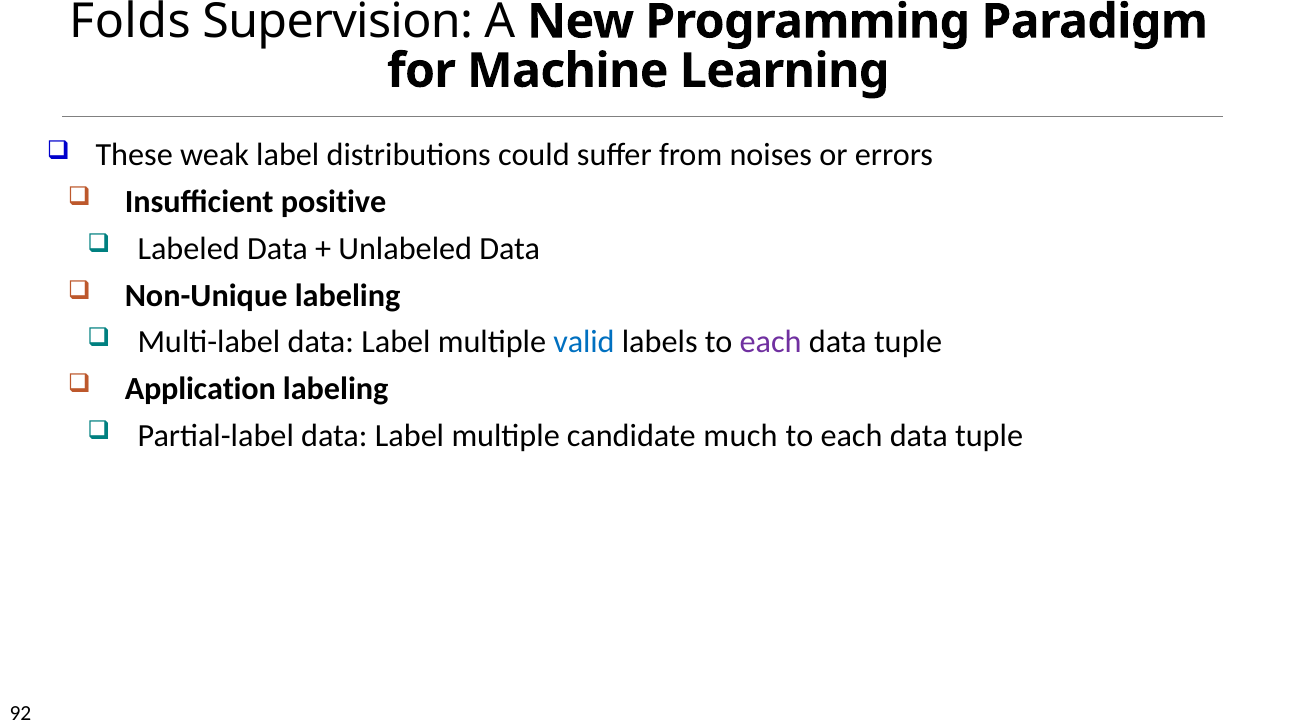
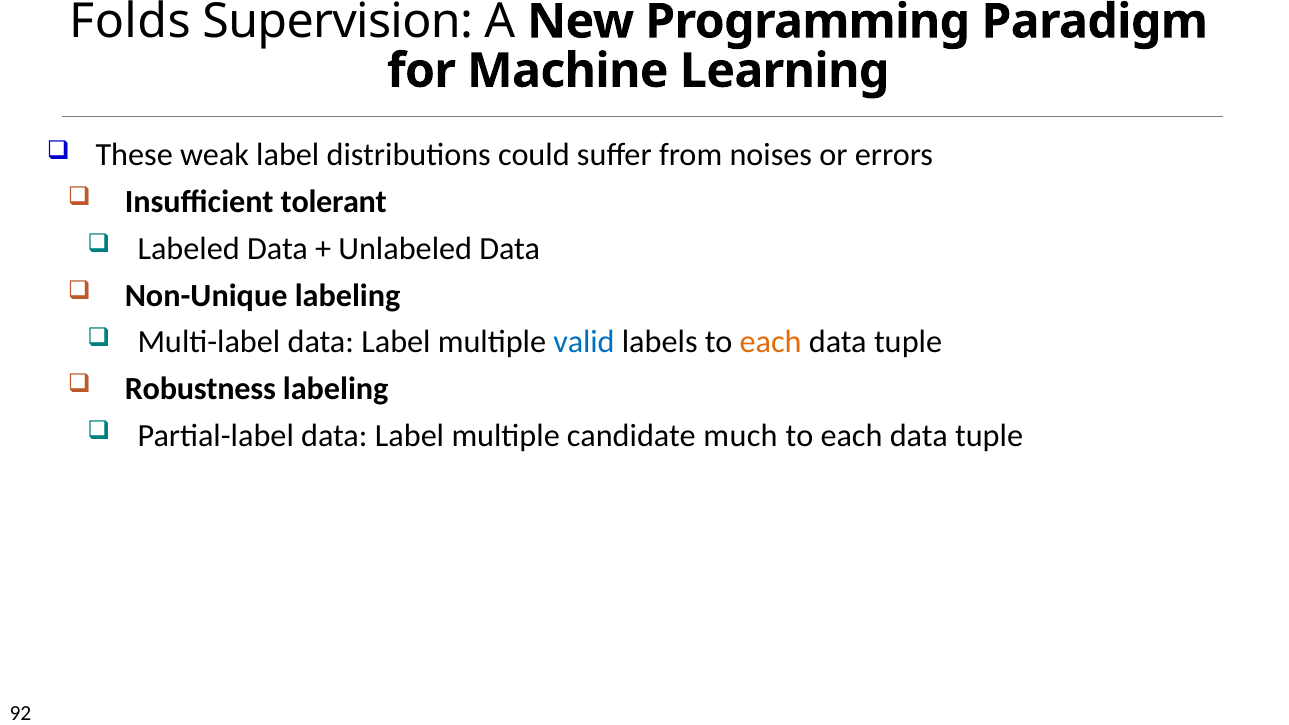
positive: positive -> tolerant (334, 202)
each colour: purple -> orange (771, 342)
Application: Application -> Robustness (200, 389)
